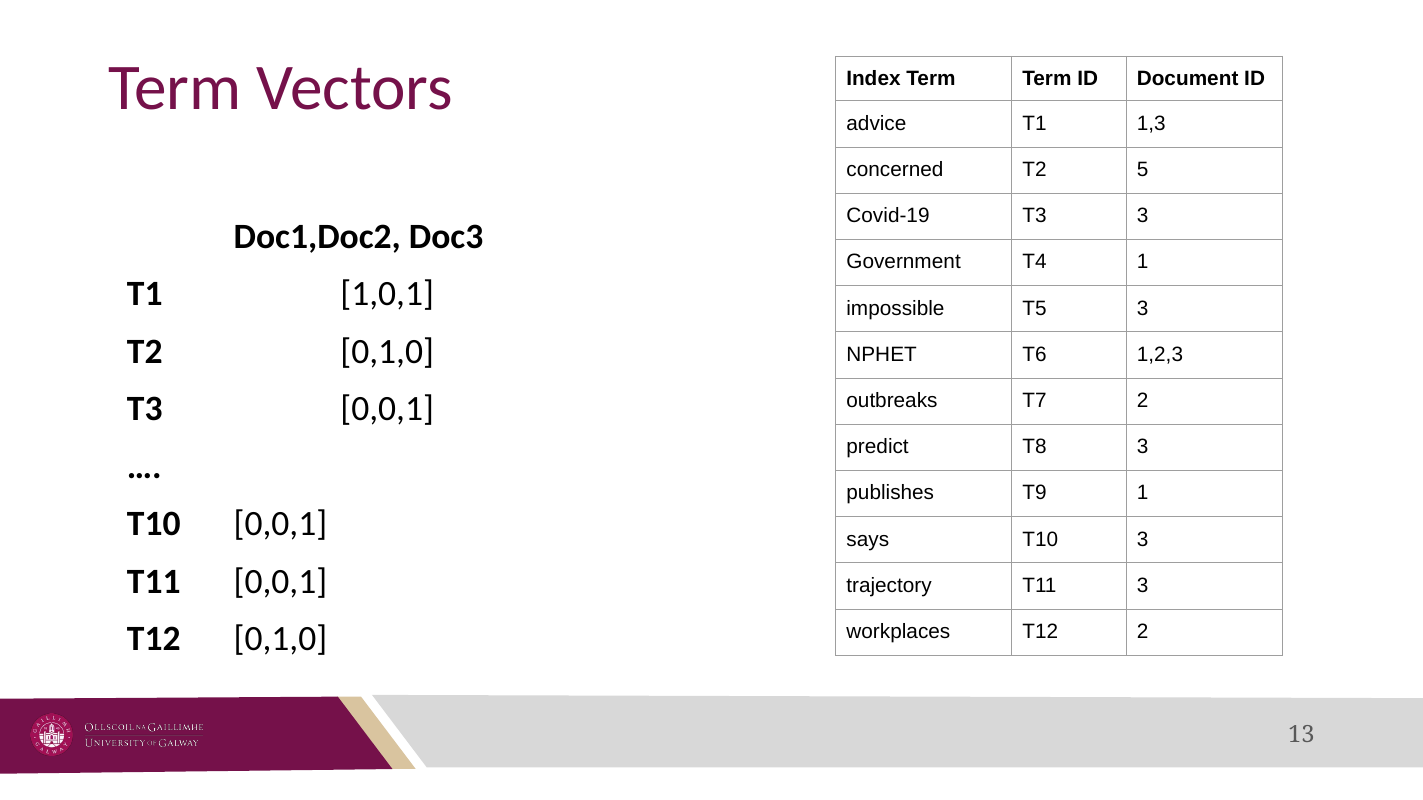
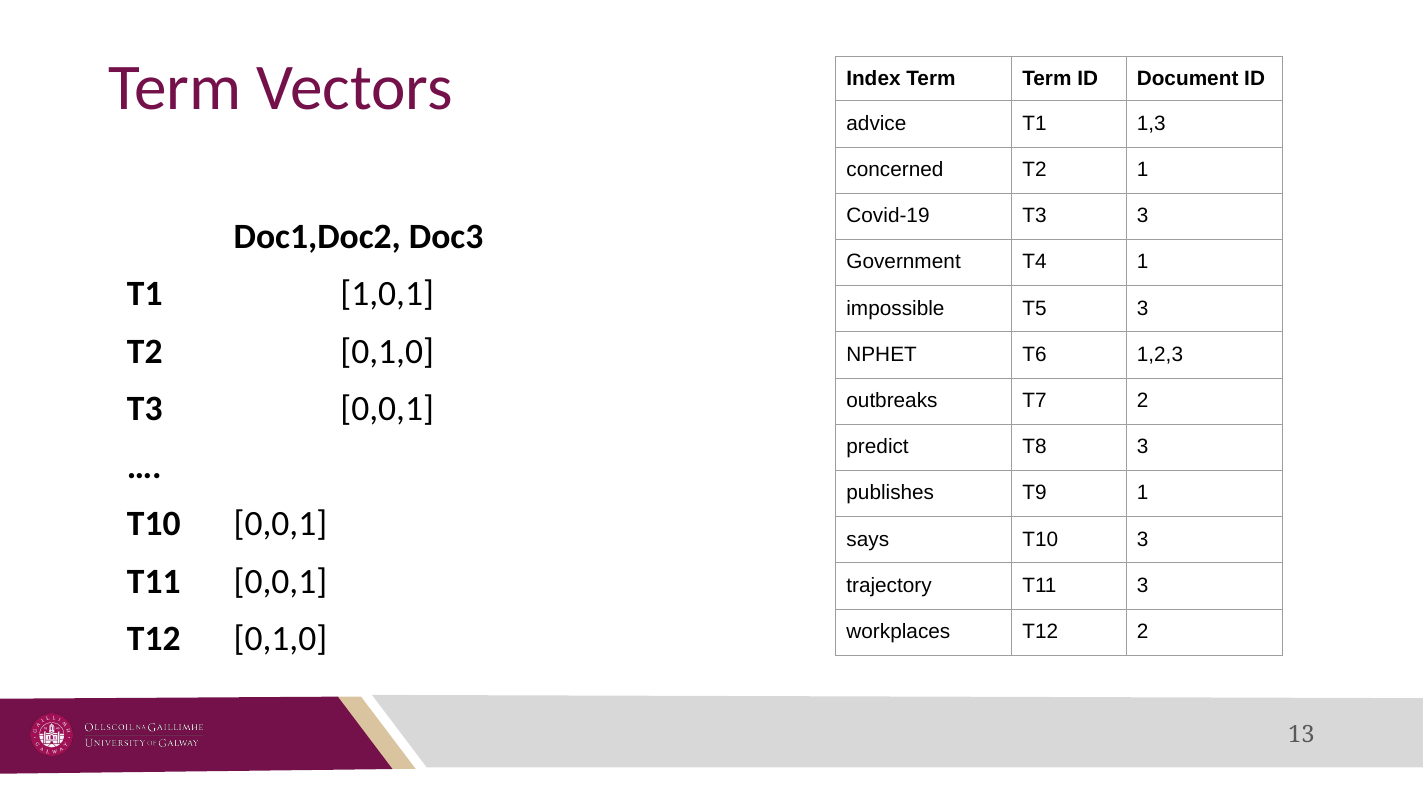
T2 5: 5 -> 1 (1143, 170)
